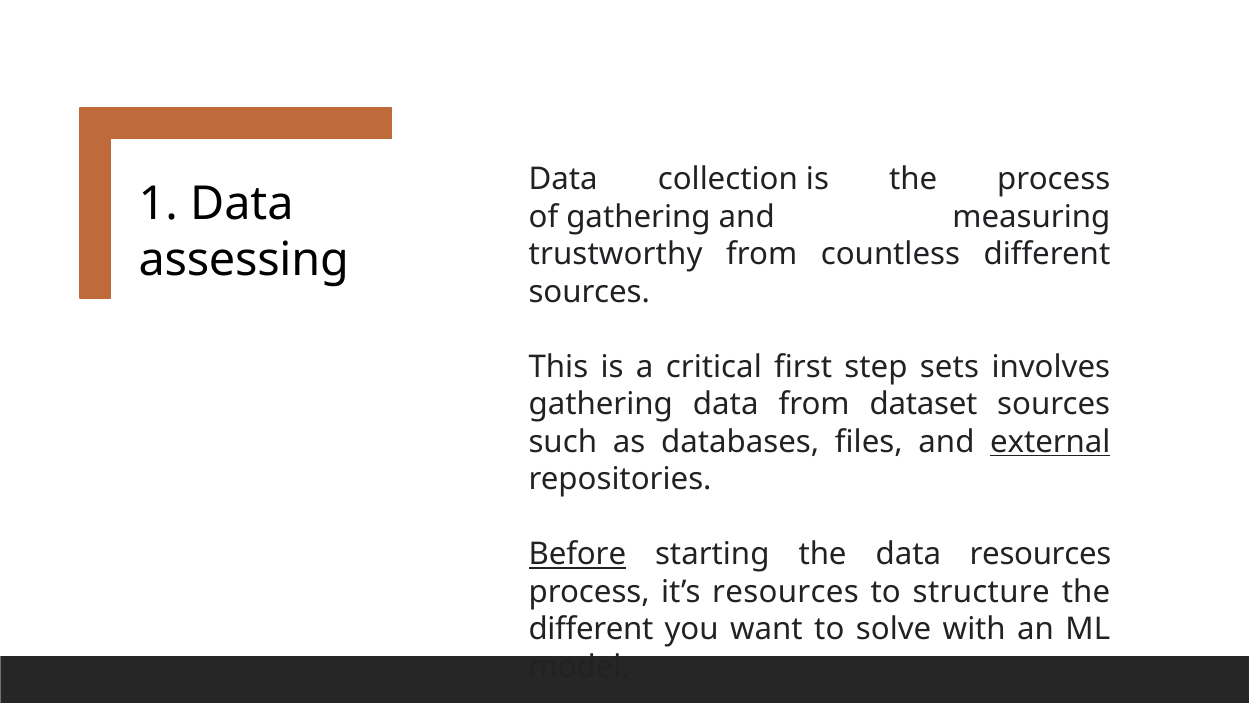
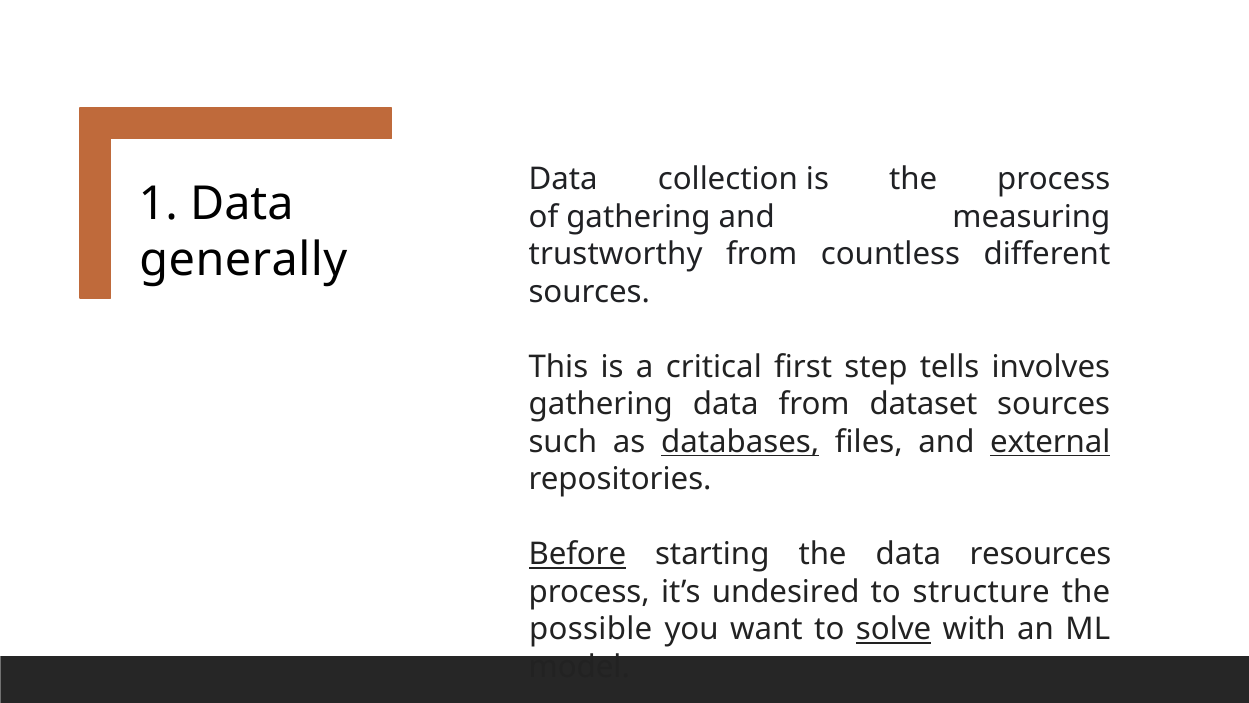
assessing: assessing -> generally (243, 260)
sets: sets -> tells (950, 367)
databases underline: none -> present (740, 442)
it’s resources: resources -> undesired (786, 592)
different: different -> possible (591, 629)
solve underline: none -> present (894, 629)
